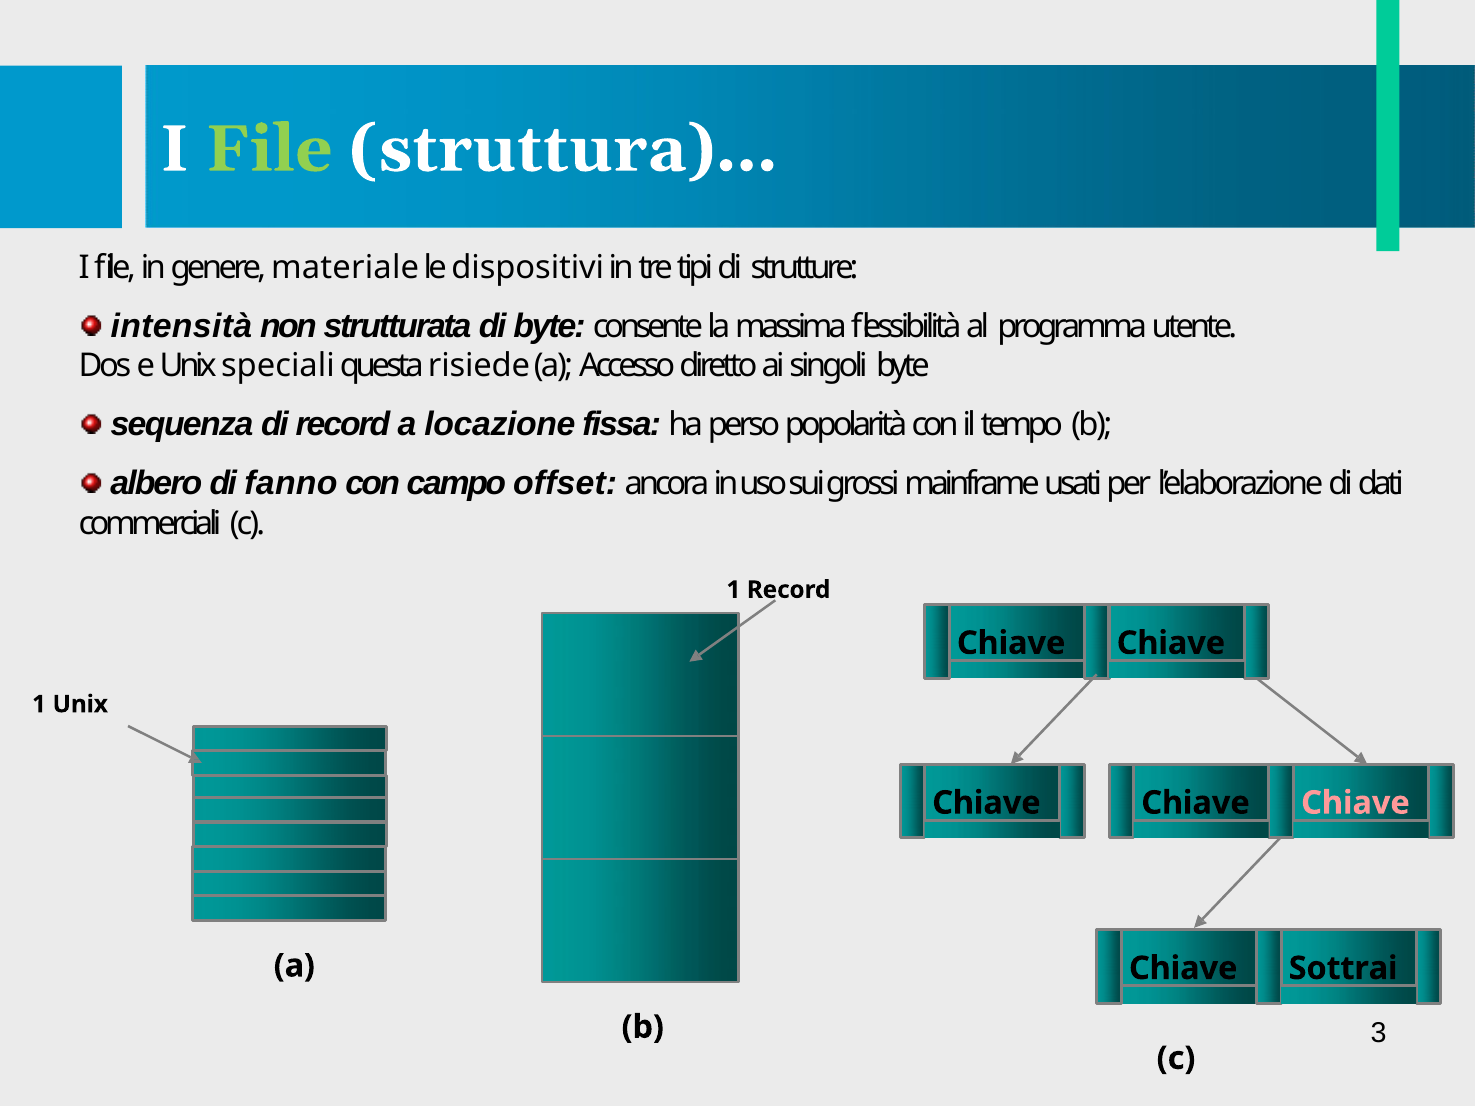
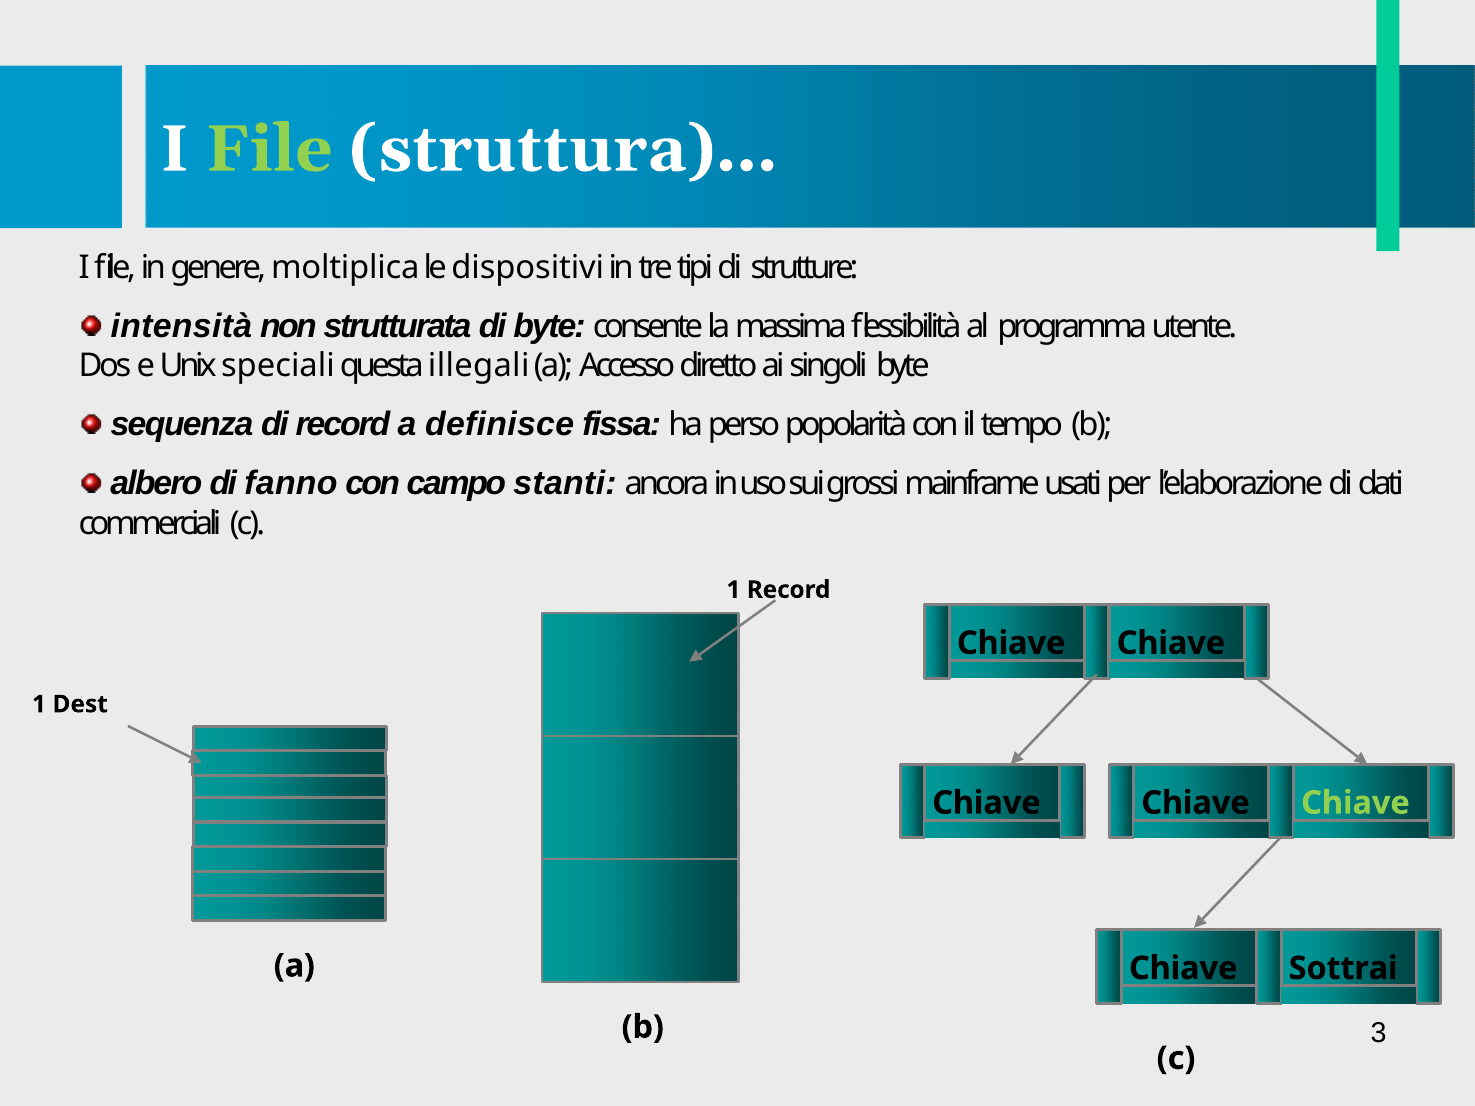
materiale: materiale -> moltiplica (345, 267)
risiede: risiede -> illegali (479, 366)
locazione: locazione -> definisce (500, 425)
offset: offset -> stanti (565, 484)
1 Unix: Unix -> Dest (80, 704)
Chiave colour: pink -> light green (1355, 803)
